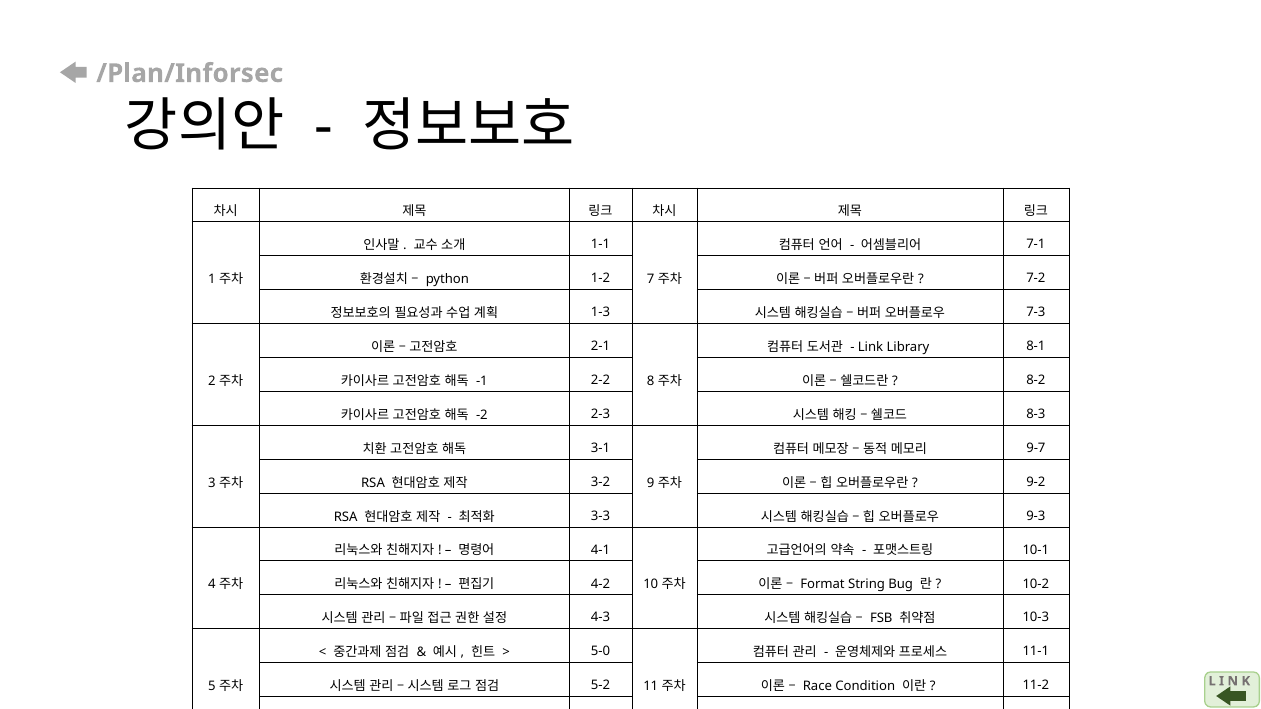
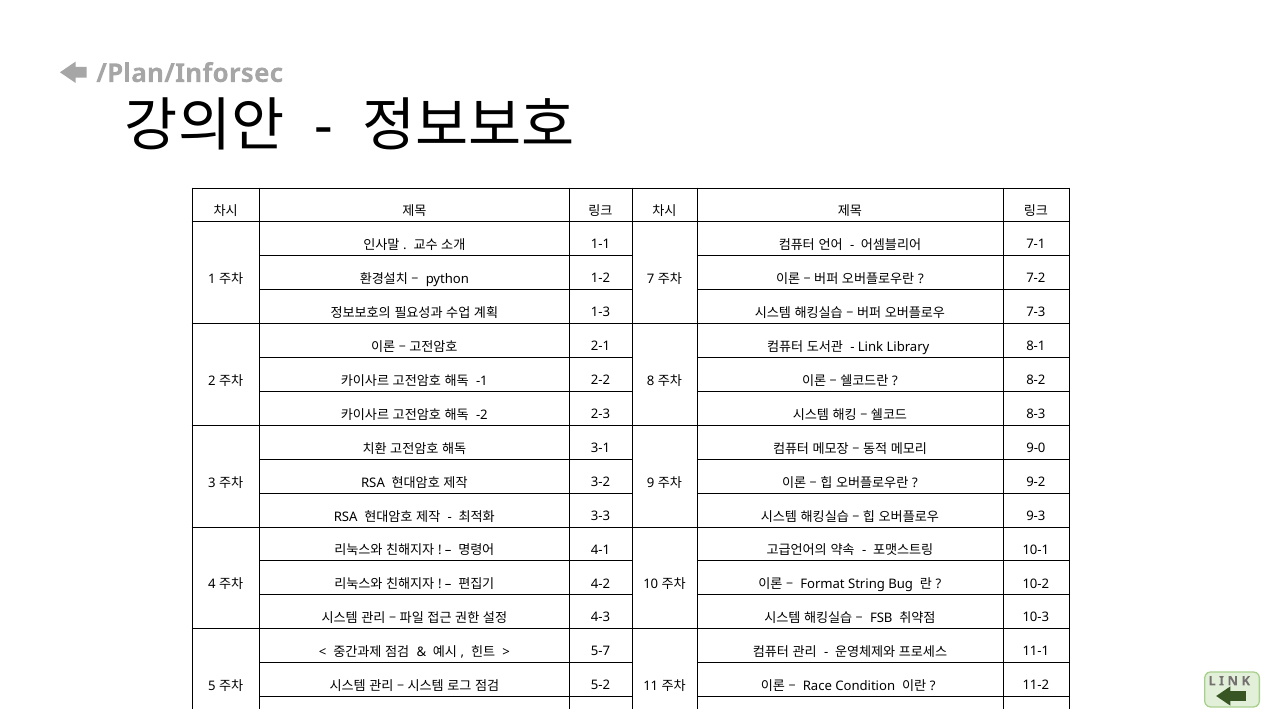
9-7: 9-7 -> 9-0 (1036, 448)
5-0: 5-0 -> 5-7 (601, 652)
